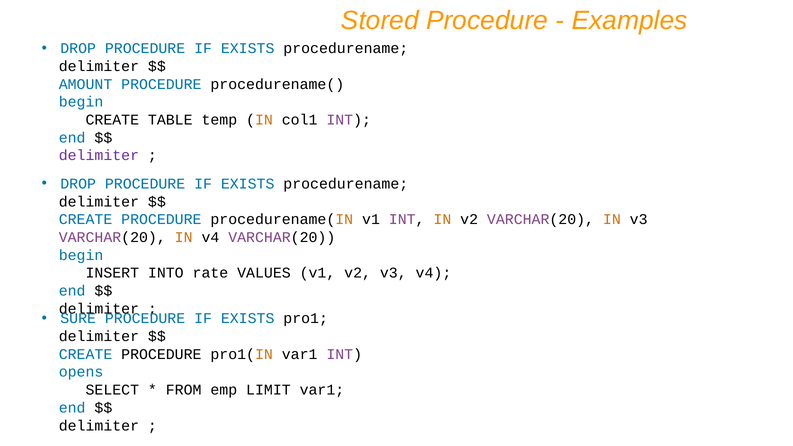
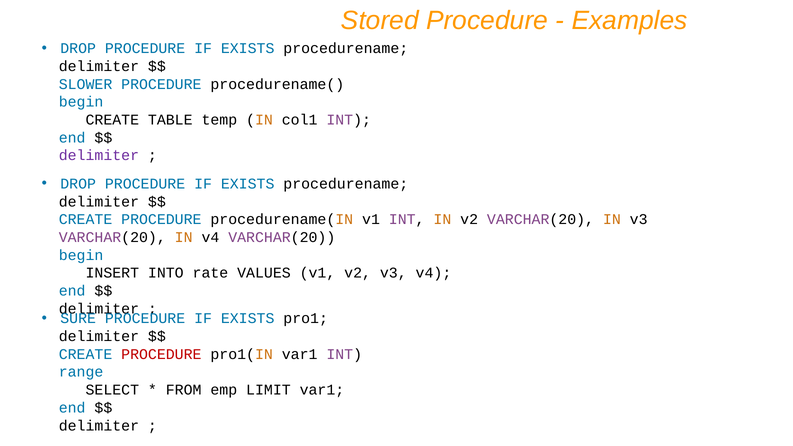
AMOUNT: AMOUNT -> SLOWER (86, 84)
PROCEDURE colour: black -> red (161, 354)
opens: opens -> range (81, 372)
